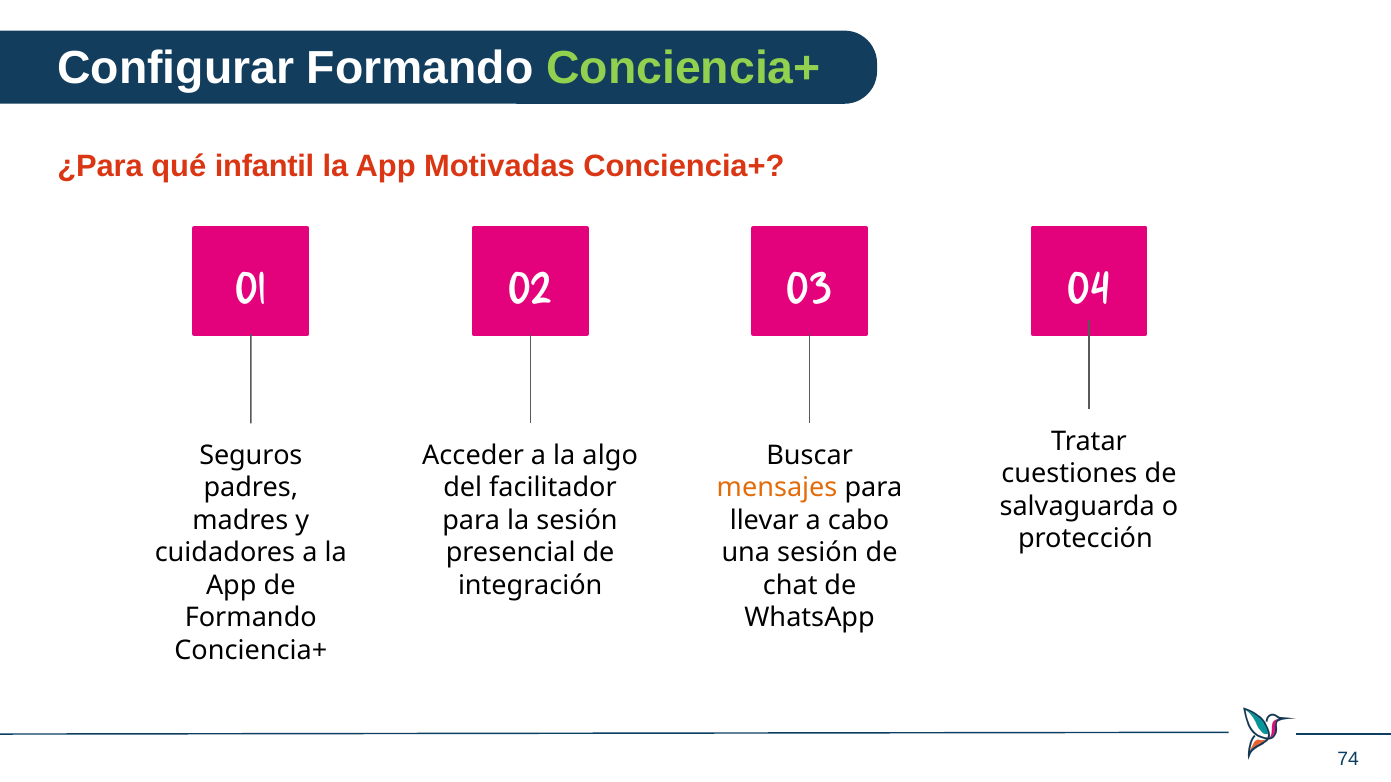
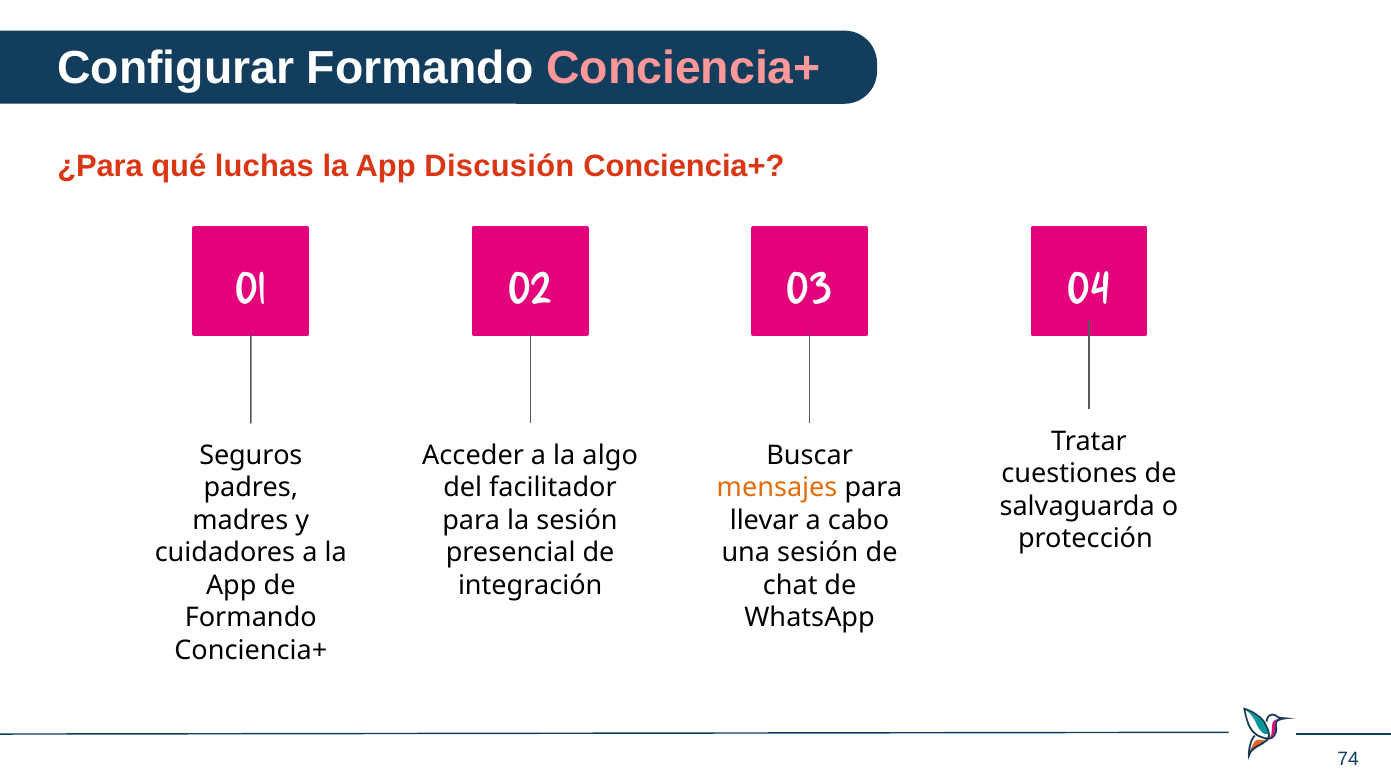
Conciencia+ colour: light green -> pink (684, 68)
infantil: infantil -> luchas (264, 166)
Motivadas: Motivadas -> Discusión (499, 166)
